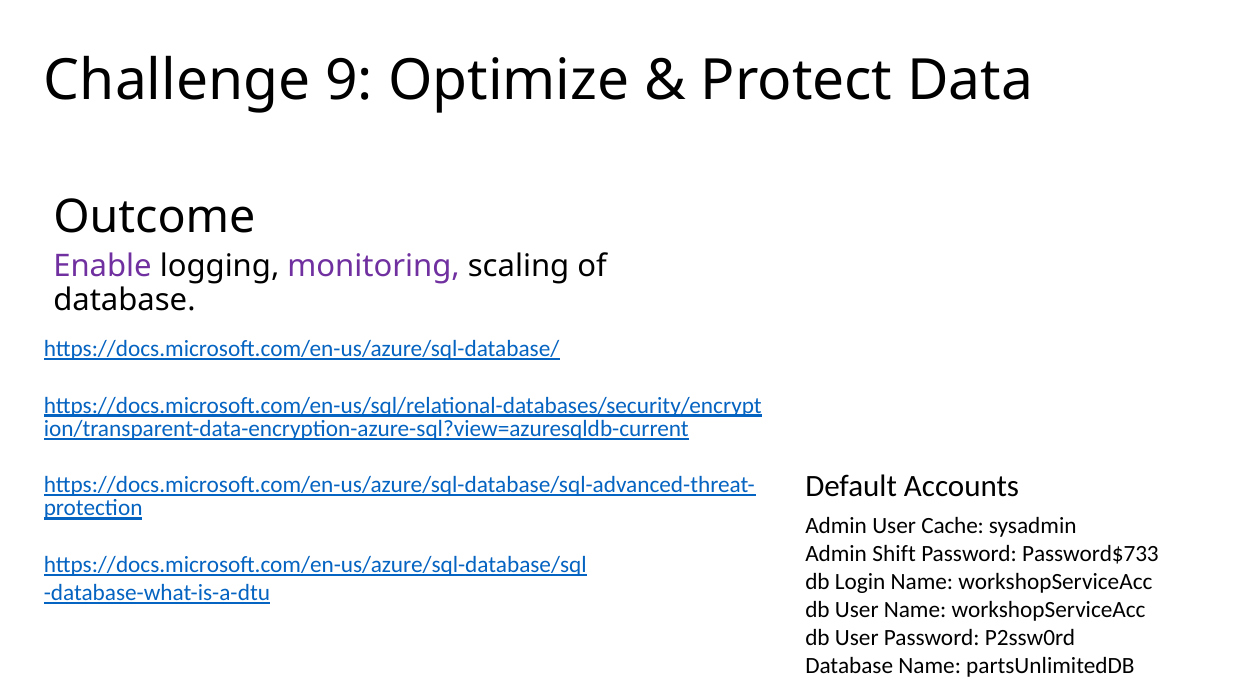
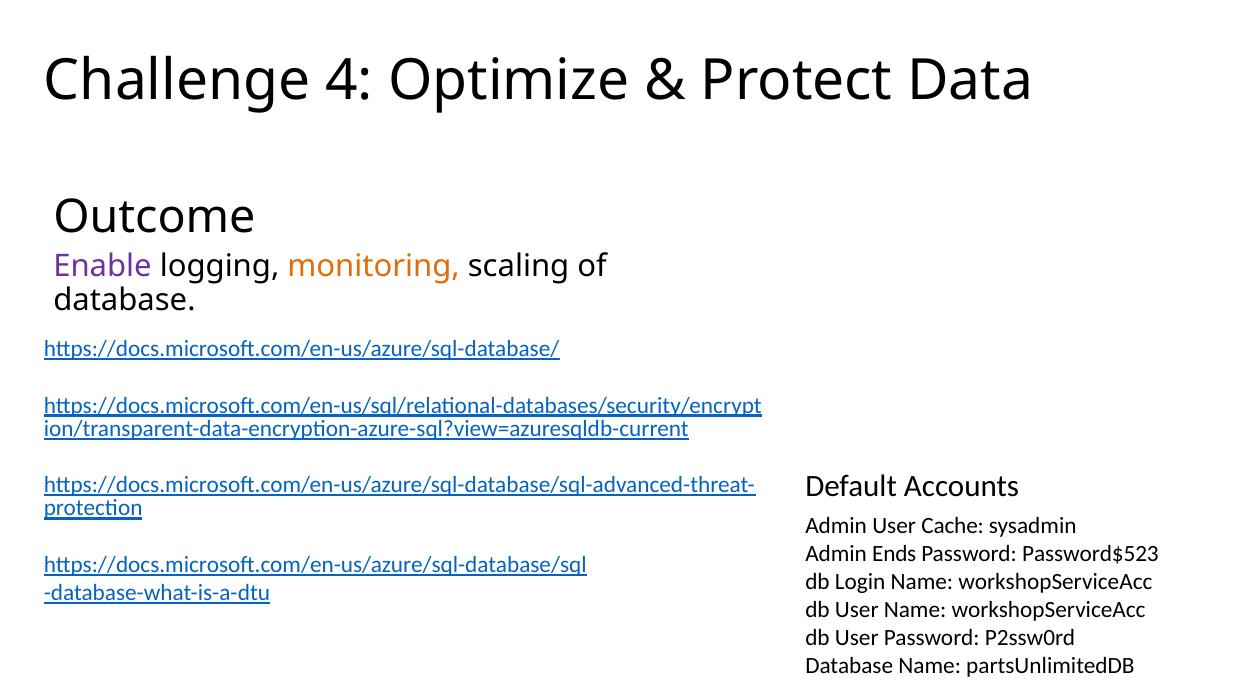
9: 9 -> 4 (349, 80)
monitoring colour: purple -> orange (374, 267)
Shift: Shift -> Ends (894, 554)
Password$733: Password$733 -> Password$523 (1090, 554)
